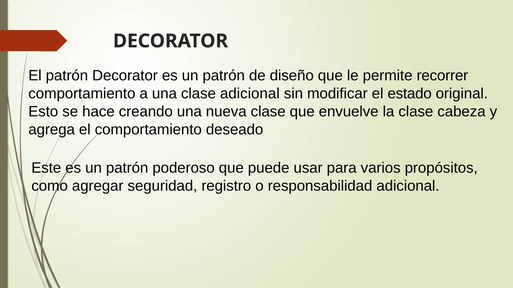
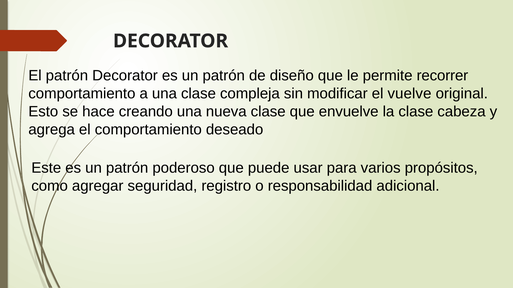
clase adicional: adicional -> compleja (250, 94)
estado: estado -> vuelve (409, 94)
